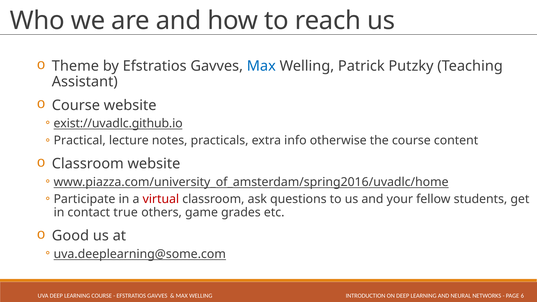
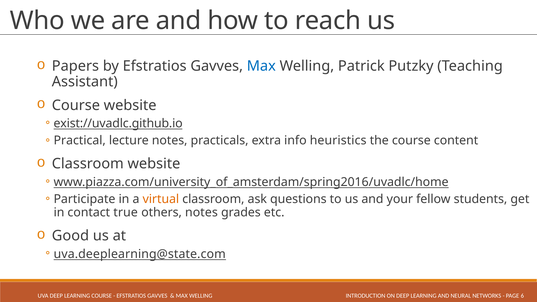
Theme: Theme -> Papers (75, 66)
otherwise: otherwise -> heuristics (338, 140)
virtual colour: red -> orange (161, 199)
others game: game -> notes (201, 212)
uva.deeplearning@some.com: uva.deeplearning@some.com -> uva.deeplearning@state.com (140, 254)
